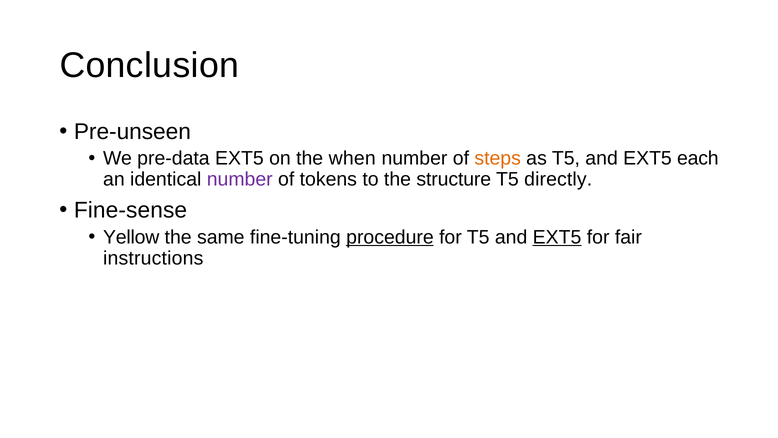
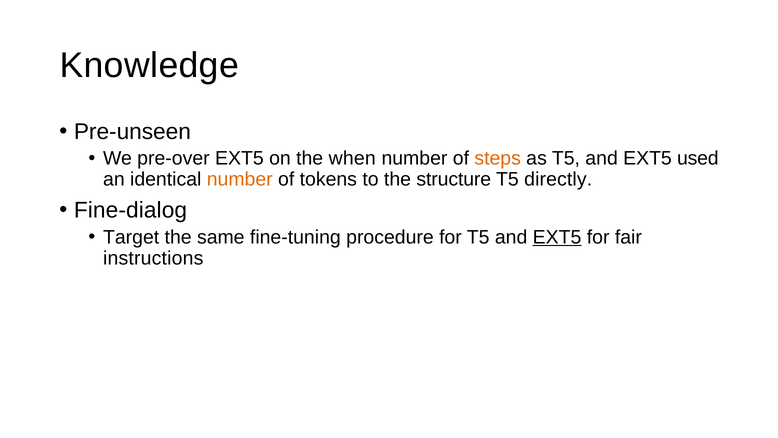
Conclusion: Conclusion -> Knowledge (149, 65)
pre-data: pre-data -> pre-over (173, 158)
each: each -> used (698, 158)
number colour: purple -> orange (240, 179)
Fine-sense: Fine-sense -> Fine-dialog (130, 210)
Yellow: Yellow -> Target (131, 237)
procedure underline: present -> none (390, 237)
